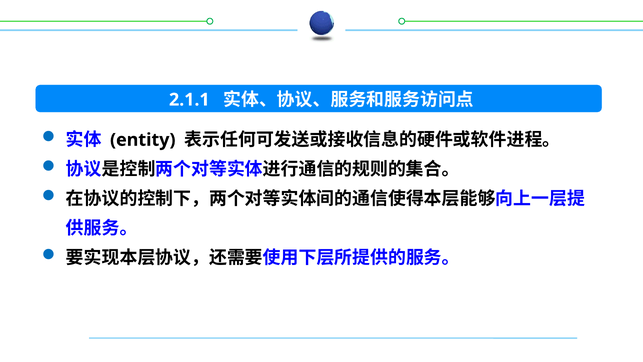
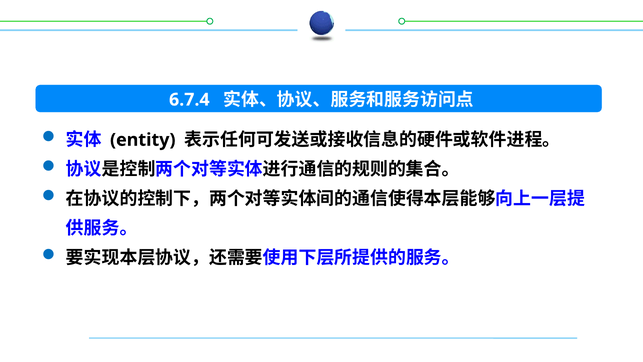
2.1.1: 2.1.1 -> 6.7.4 (189, 100)
